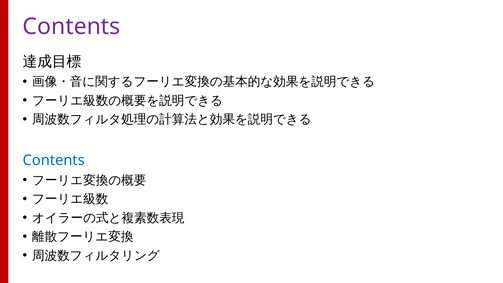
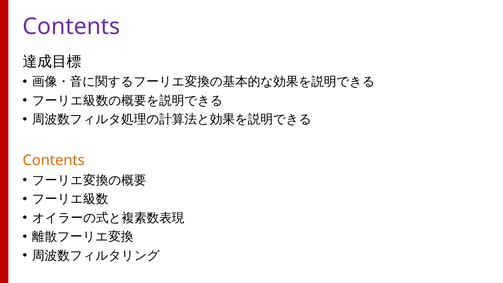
Contents colour: blue -> orange (54, 160)
